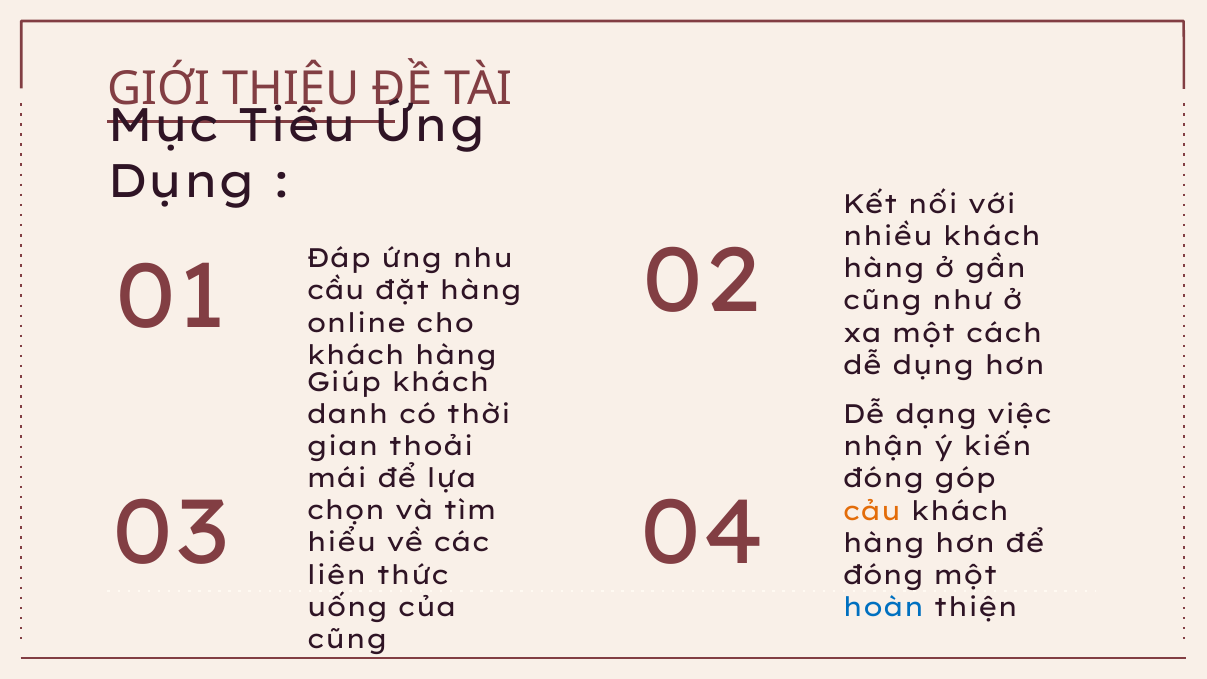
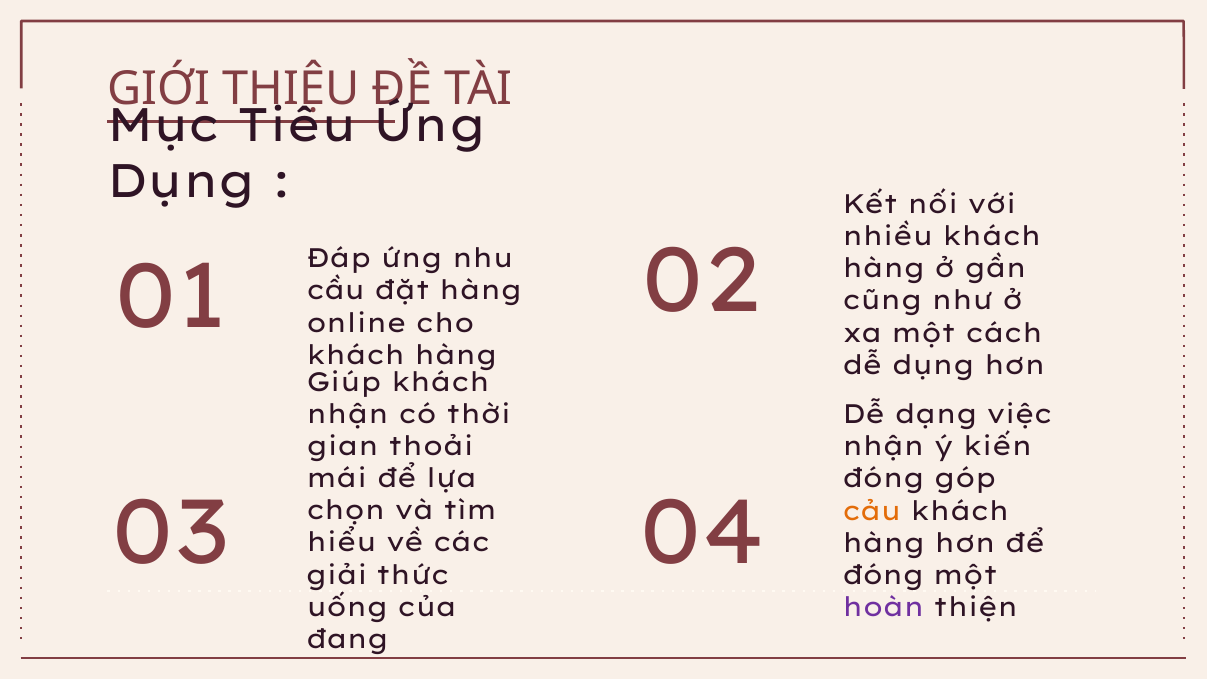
danh: danh -> nhận (348, 414)
liên: liên -> giải (337, 575)
hoàn colour: blue -> purple (883, 608)
cũng: cũng -> đang (347, 640)
